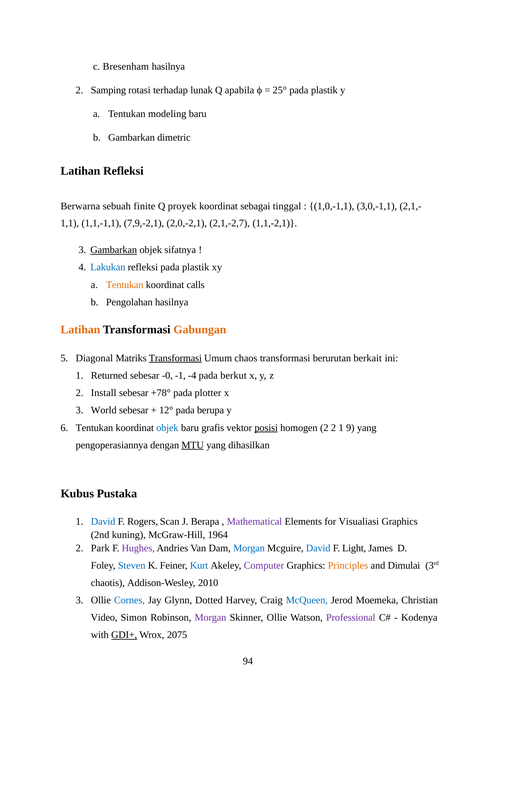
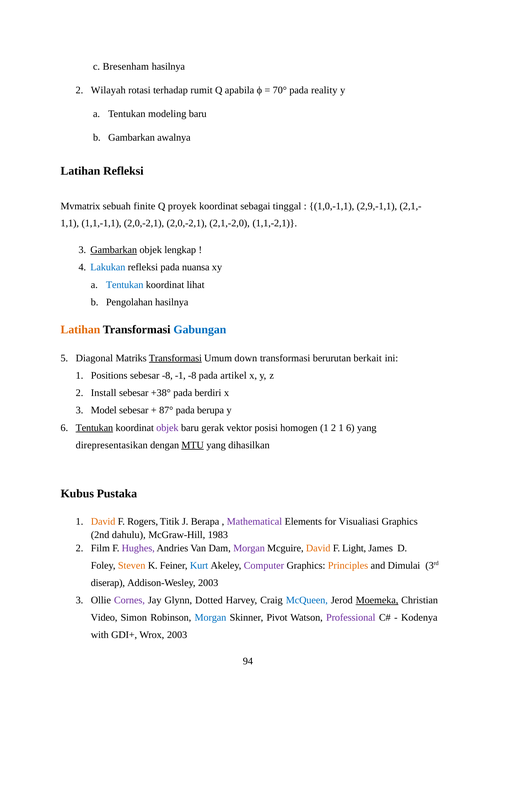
Samping: Samping -> Wilayah (108, 90)
lunak: lunak -> rumit (202, 90)
25°: 25° -> 70° (280, 90)
plastik: plastik -> reality (324, 90)
dimetric: dimetric -> awalnya (174, 137)
Berwarna: Berwarna -> Mvmatrix (80, 206)
3,0,-1,1: 3,0,-1,1 -> 2,9,-1,1 (377, 206)
1,1,-1,1 7,9,-2,1: 7,9,-2,1 -> 2,0,-2,1 (144, 223)
2,1,-2,7: 2,1,-2,7 -> 2,1,-2,0 (230, 223)
sifatnya: sifatnya -> lengkap (180, 250)
refleksi pada plastik: plastik -> nuansa (196, 267)
Tentukan colour: orange -> blue (125, 285)
calls: calls -> lihat (196, 285)
Gabungan colour: orange -> blue (200, 330)
chaos: chaos -> down (246, 358)
Returned: Returned -> Positions (109, 375)
sebesar -0: -0 -> -8 (167, 375)
-1 -4: -4 -> -8 (192, 375)
berkut: berkut -> artikel (234, 375)
+78°: +78° -> +38° (161, 393)
plotter: plotter -> berdiri (208, 393)
World: World -> Model (104, 410)
12°: 12° -> 87° (166, 410)
Tentukan underline: none -> present (94, 428)
objek colour: blue -> purple (167, 428)
grafis: grafis -> gerak (213, 428)
posisi underline: present -> none (266, 428)
homogen 2: 2 -> 1 (324, 428)
1 9: 9 -> 6 (350, 428)
pengoperasiannya: pengoperasiannya -> direpresentasikan (112, 445)
David colour: blue -> orange (103, 521)
Scan: Scan -> Titik (170, 521)
kuning: kuning -> dahulu (129, 535)
1964: 1964 -> 1983 (218, 535)
Park: Park -> Film (100, 548)
Morgan colour: blue -> purple (249, 548)
David colour: blue -> orange (318, 548)
Steven colour: blue -> orange (132, 565)
chaotis: chaotis -> diserap (108, 583)
Addison-Wesley 2010: 2010 -> 2003 (208, 583)
Cornes colour: blue -> purple (129, 600)
Moemeka underline: none -> present (377, 600)
Morgan colour: purple -> blue (210, 617)
Skinner Ollie: Ollie -> Pivot (277, 617)
GDI+ underline: present -> none (124, 635)
Wrox 2075: 2075 -> 2003 (177, 635)
